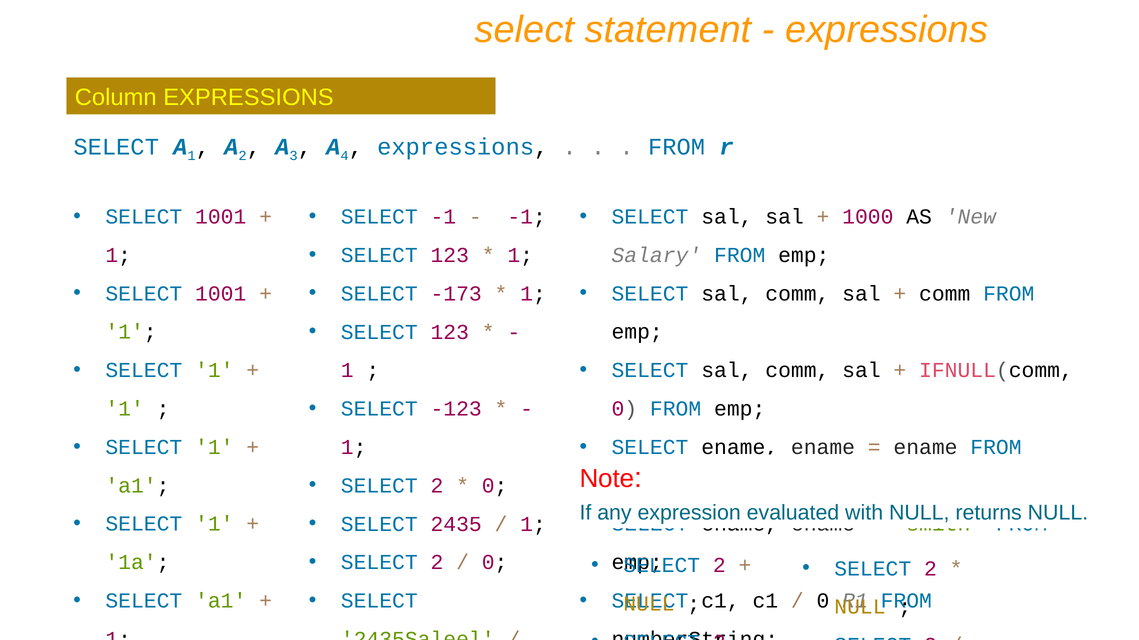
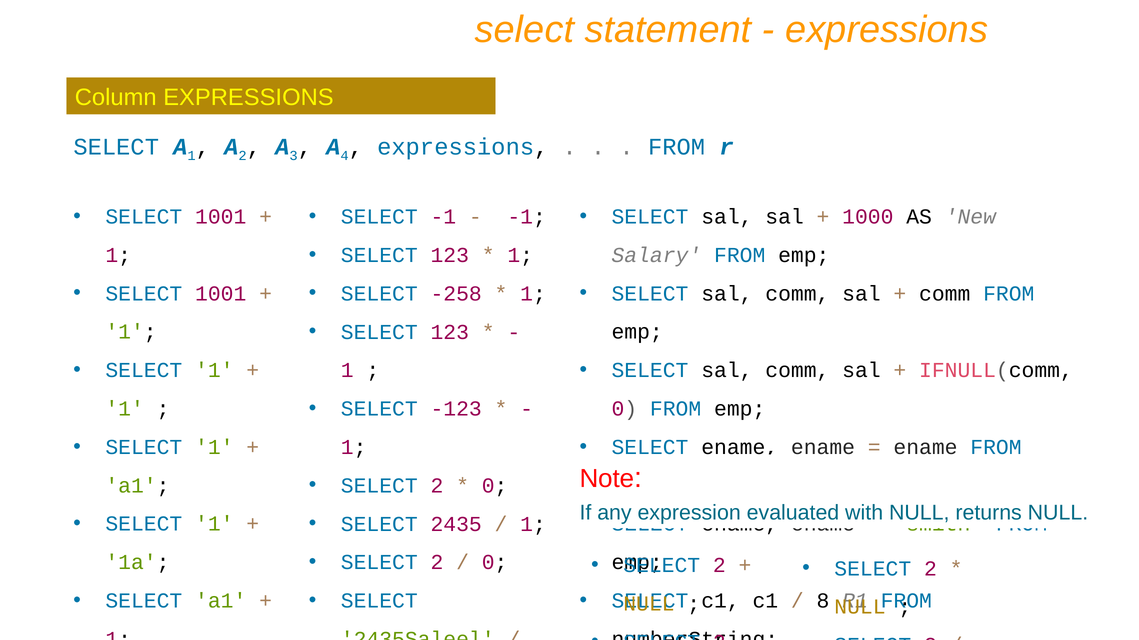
-173: -173 -> -258 (456, 294)
0: 0 -> 8 (823, 601)
